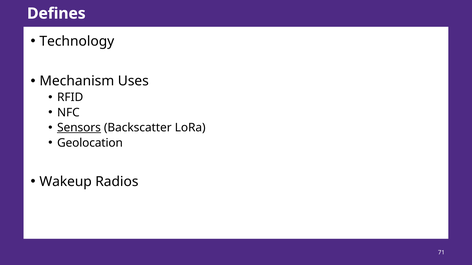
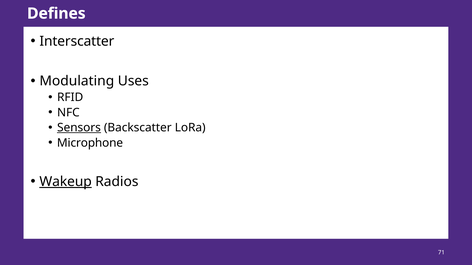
Technology: Technology -> Interscatter (77, 41)
Mechanism: Mechanism -> Modulating (77, 81)
Geolocation: Geolocation -> Microphone (90, 143)
Wakeup underline: none -> present (66, 182)
